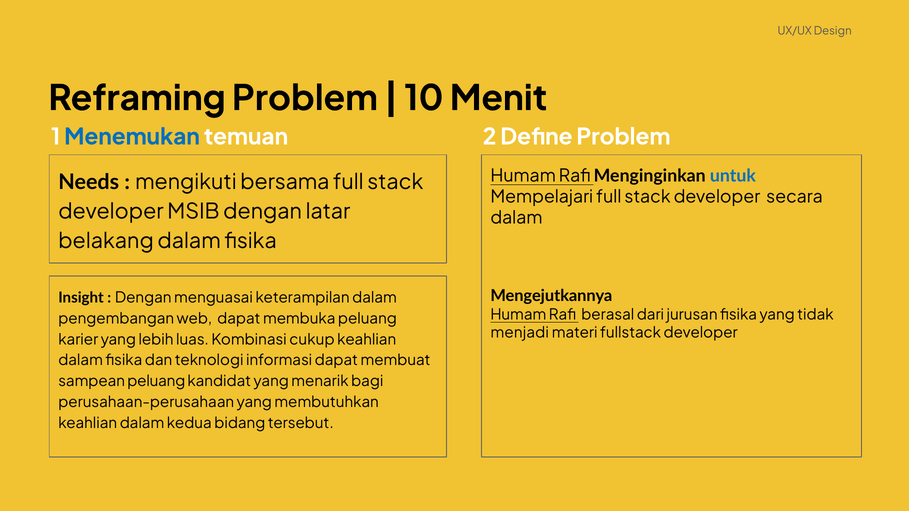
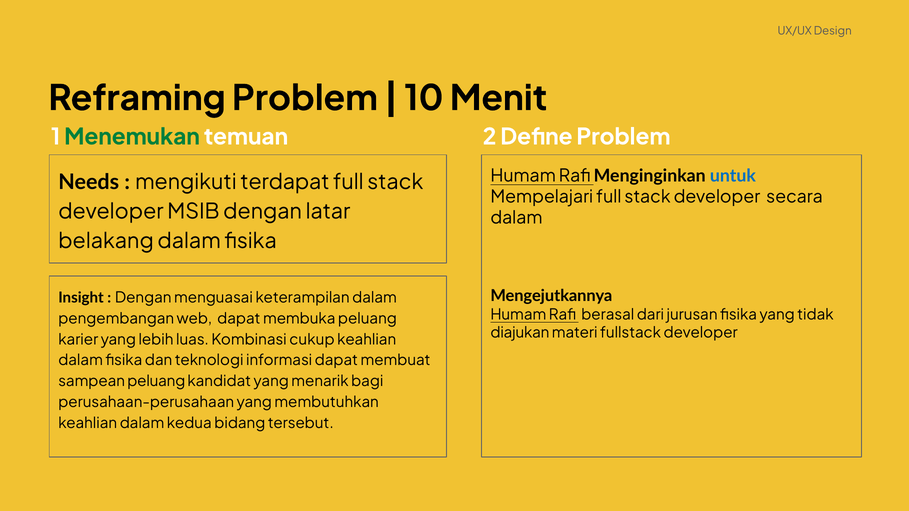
Menemukan colour: blue -> green (132, 137)
bersama: bersama -> terdapat (285, 182)
menjadi: menjadi -> diajukan (520, 333)
